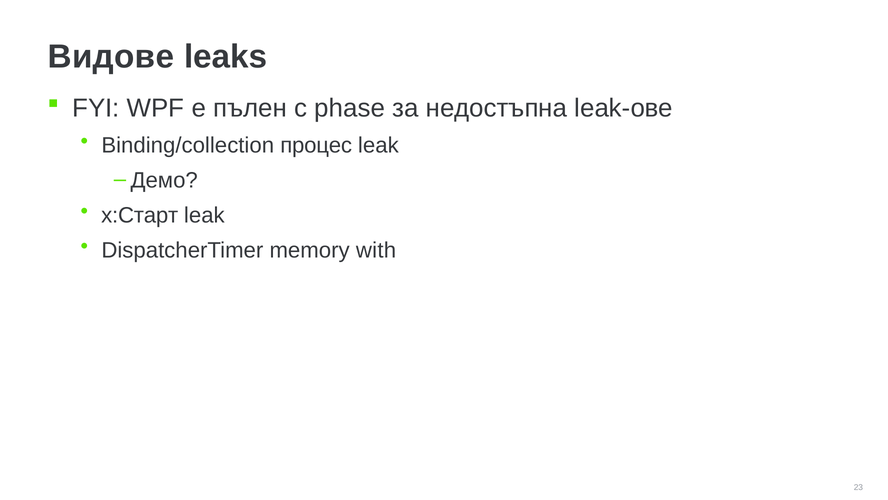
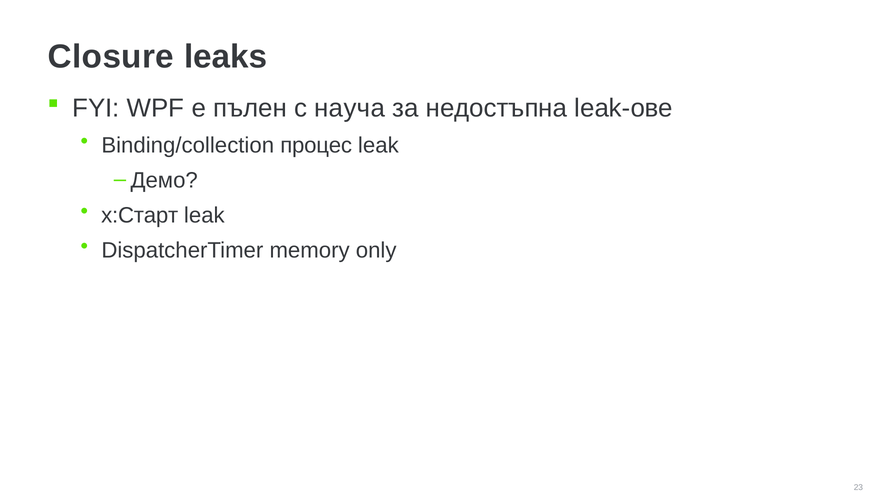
Видове: Видове -> Closure (111, 57)
phase: phase -> науча (350, 108)
with: with -> only (376, 250)
